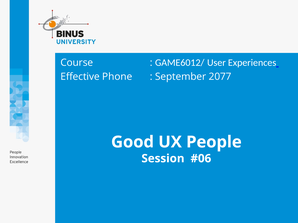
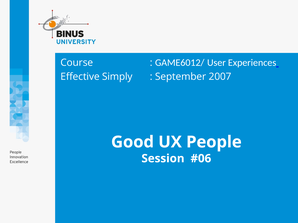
Phone: Phone -> Simply (117, 77)
2077: 2077 -> 2007 (220, 77)
